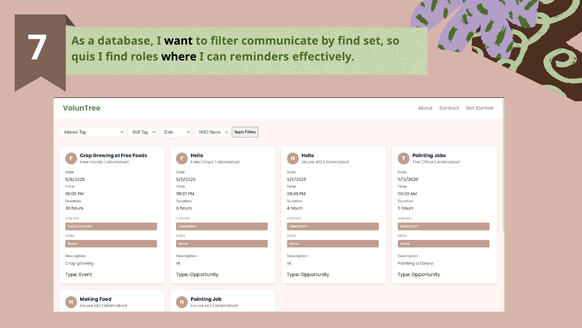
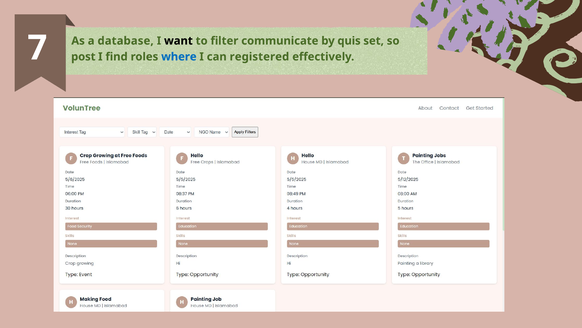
by find: find -> quis (349, 41)
quis: quis -> post (83, 57)
where colour: black -> blue (179, 57)
reminders: reminders -> registered (259, 57)
